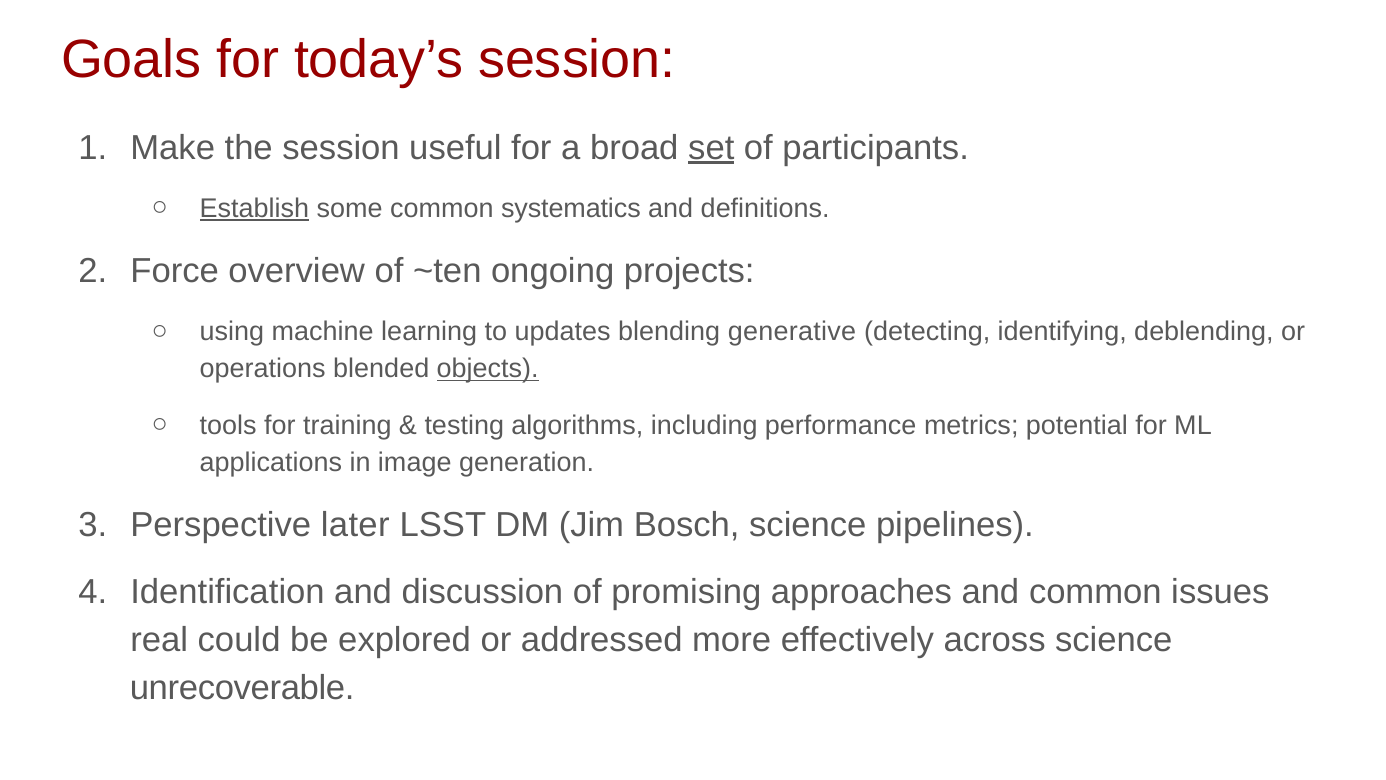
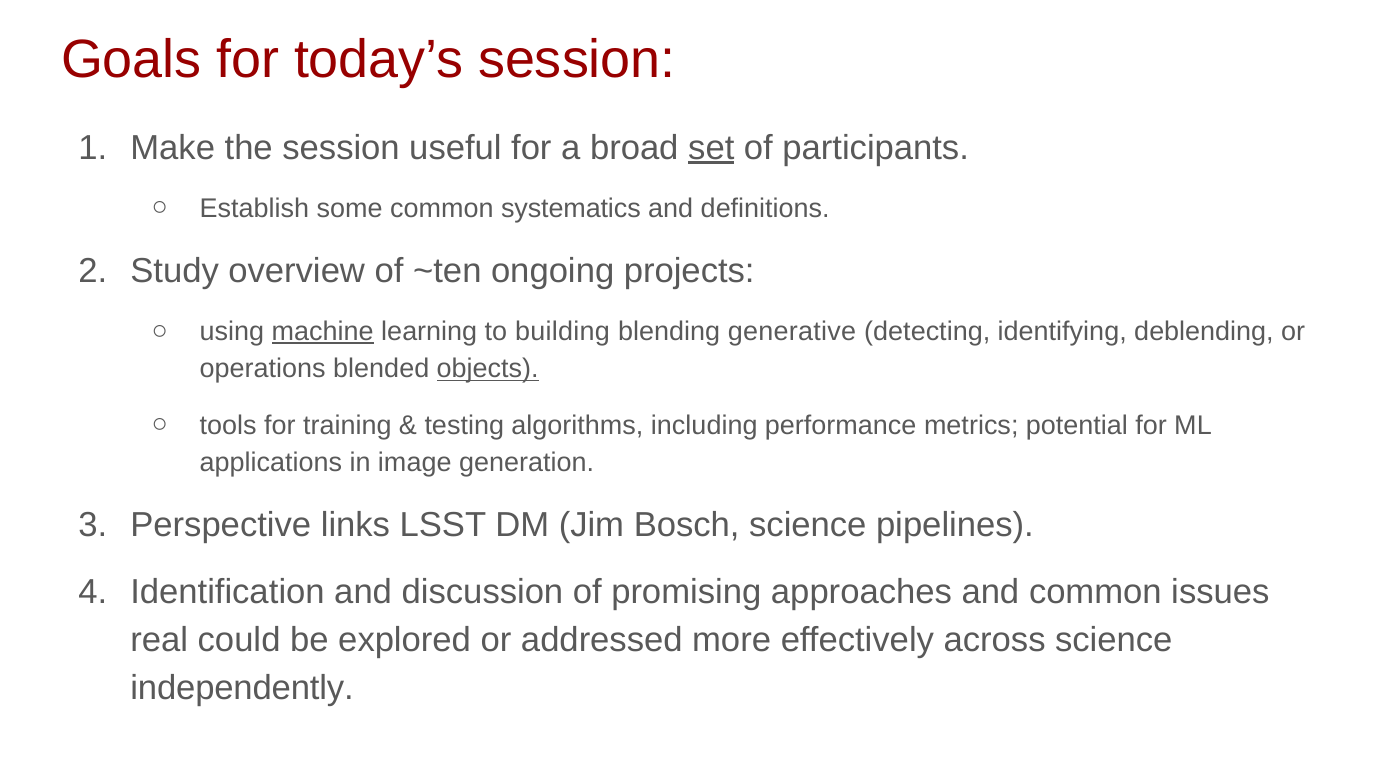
Establish underline: present -> none (254, 208)
Force: Force -> Study (175, 271)
machine underline: none -> present (323, 331)
updates: updates -> building (562, 331)
later: later -> links (355, 525)
unrecoverable: unrecoverable -> independently (242, 688)
